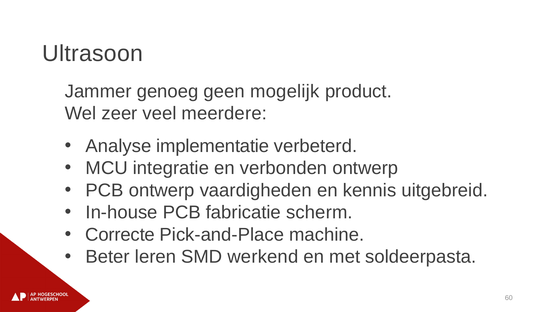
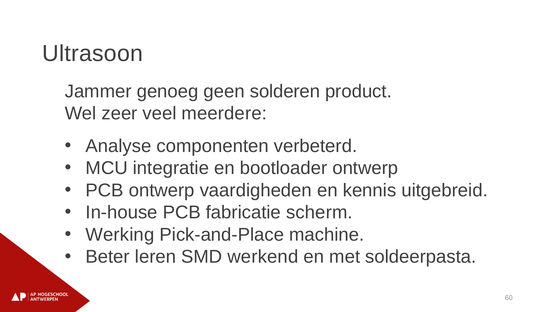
mogelijk: mogelijk -> solderen (285, 91)
implementatie: implementatie -> componenten (213, 146)
verbonden: verbonden -> bootloader (284, 168)
Correcte: Correcte -> Werking (120, 235)
